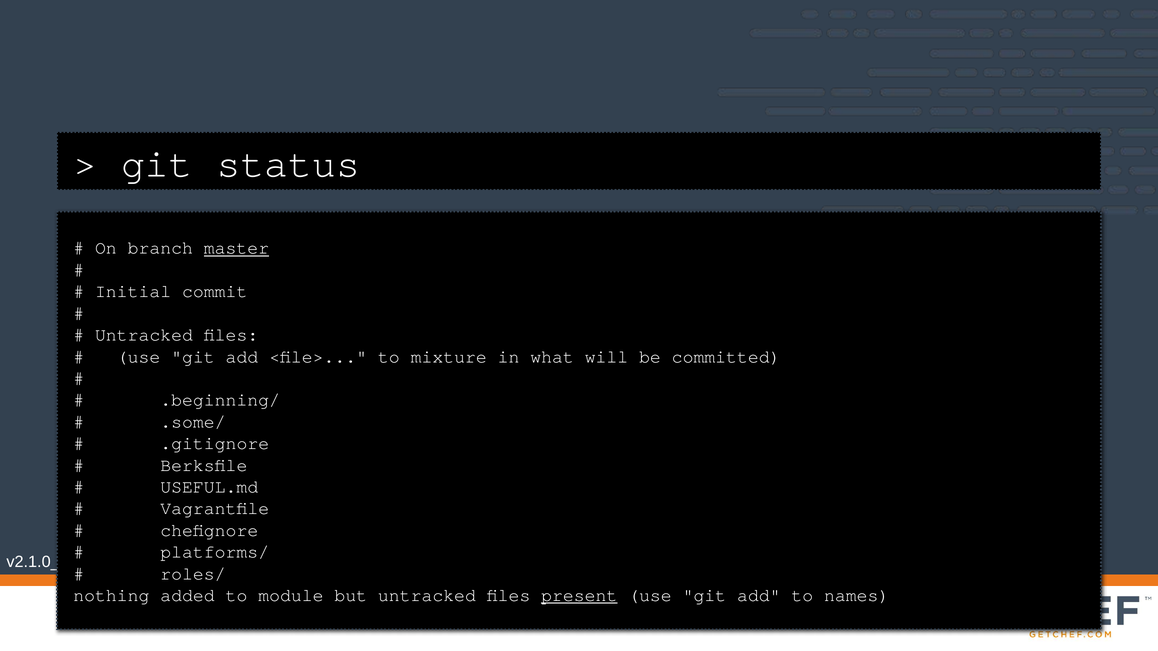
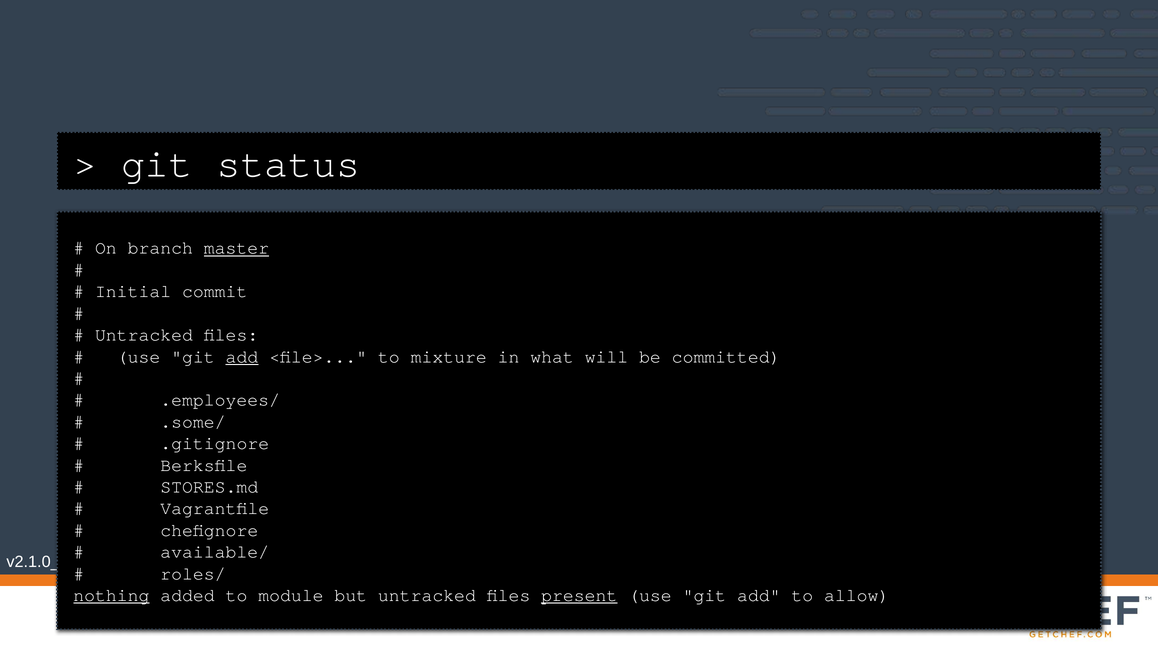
add underline: none -> present (242, 357)
.beginning/: .beginning/ -> .employees/ (220, 400)
USEFUL.md: USEFUL.md -> STORES.md (209, 487)
platforms/: platforms/ -> available/ (215, 552)
nothing underline: none -> present (111, 596)
names: names -> allow (857, 596)
